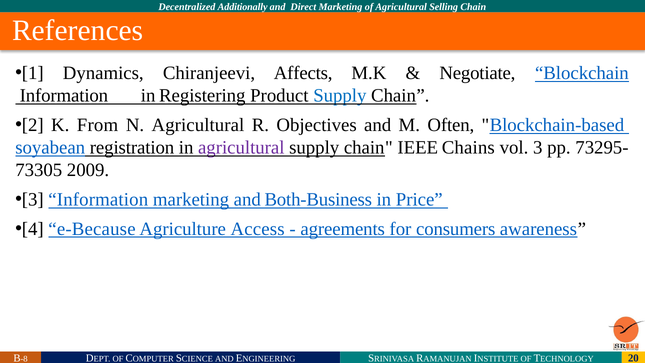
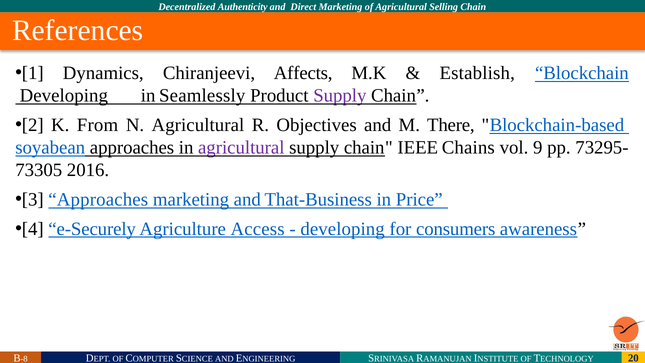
Additionally: Additionally -> Authenticity (243, 7)
Negotiate: Negotiate -> Establish (477, 73)
Information: Information -> Developing (64, 96)
Registering: Registering -> Seamlessly (202, 96)
Supply colour: blue -> purple (340, 96)
Often: Often -> There (451, 125)
soyabean registration: registration -> approaches (132, 148)
3: 3 -> 9 (538, 148)
2009: 2009 -> 2016 (88, 170)
Information: Information -> Approaches (98, 199)
Both-Business: Both-Business -> That-Business (318, 199)
e-Because: e-Because -> e-Securely (92, 229)
agreements: agreements -> developing (343, 229)
